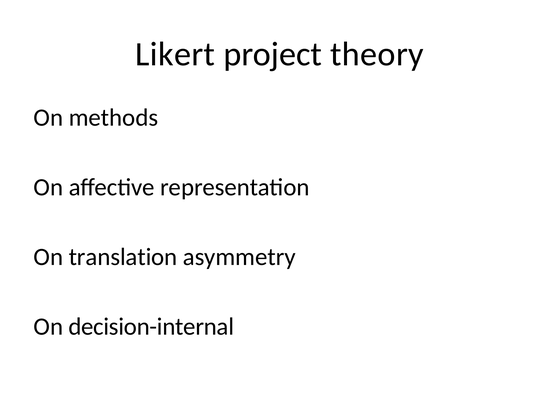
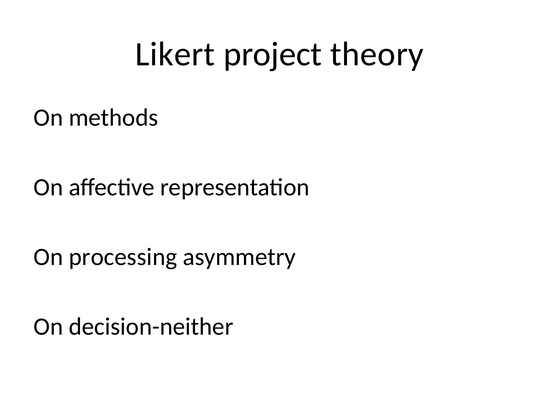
translation: translation -> processing (123, 257)
decision-internal: decision-internal -> decision-neither (151, 327)
